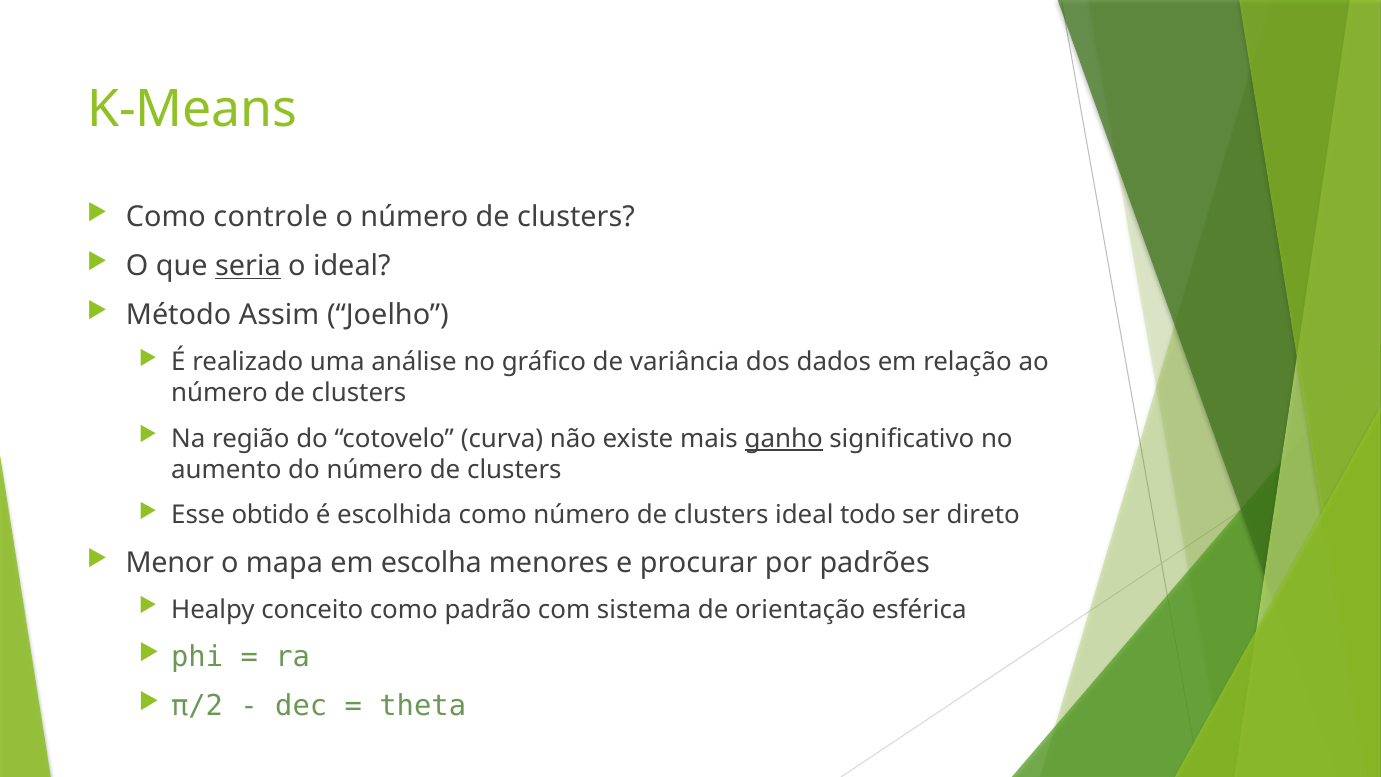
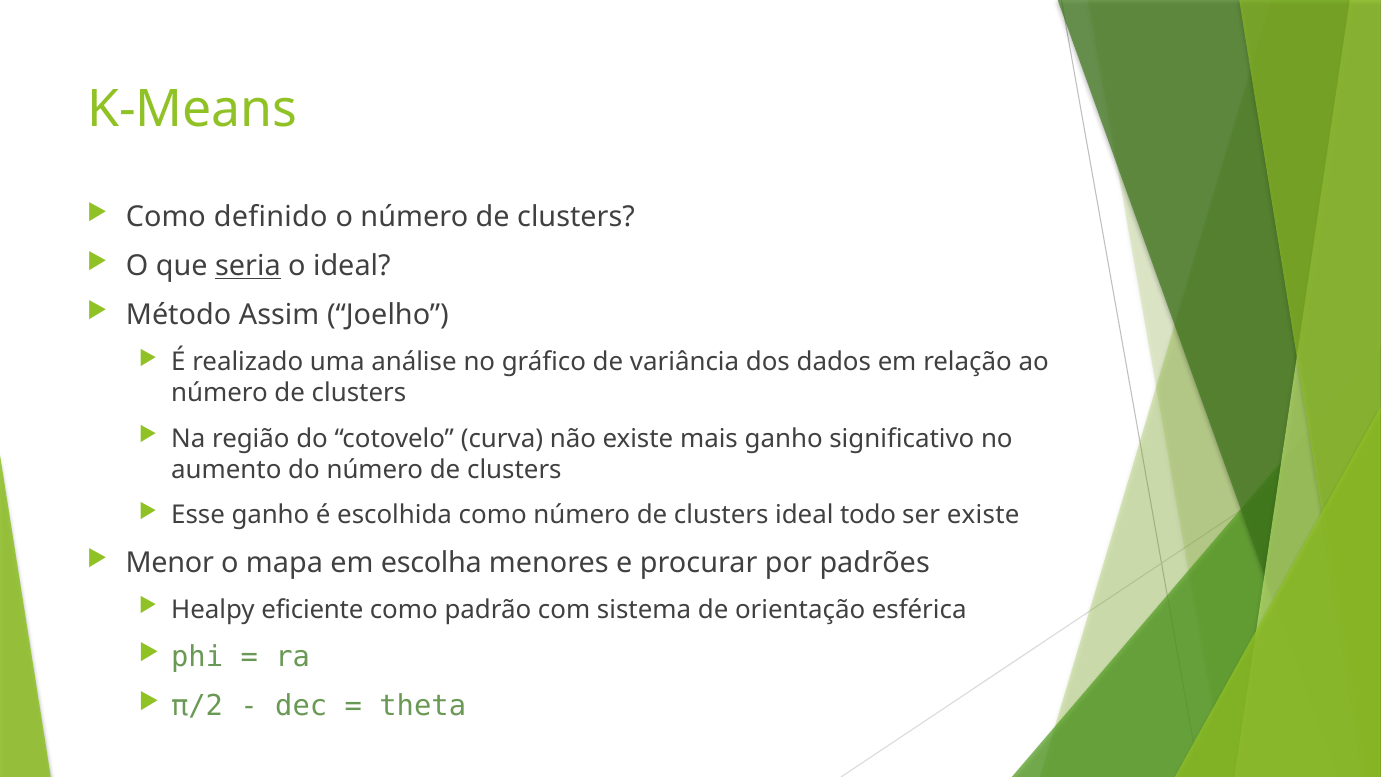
controle: controle -> definido (271, 217)
ganho underline: present -> none (784, 439)
Esse obtido: obtido -> ganho (270, 515)
ser direto: direto -> existe (983, 515)
conceito: conceito -> eficiente (312, 610)
